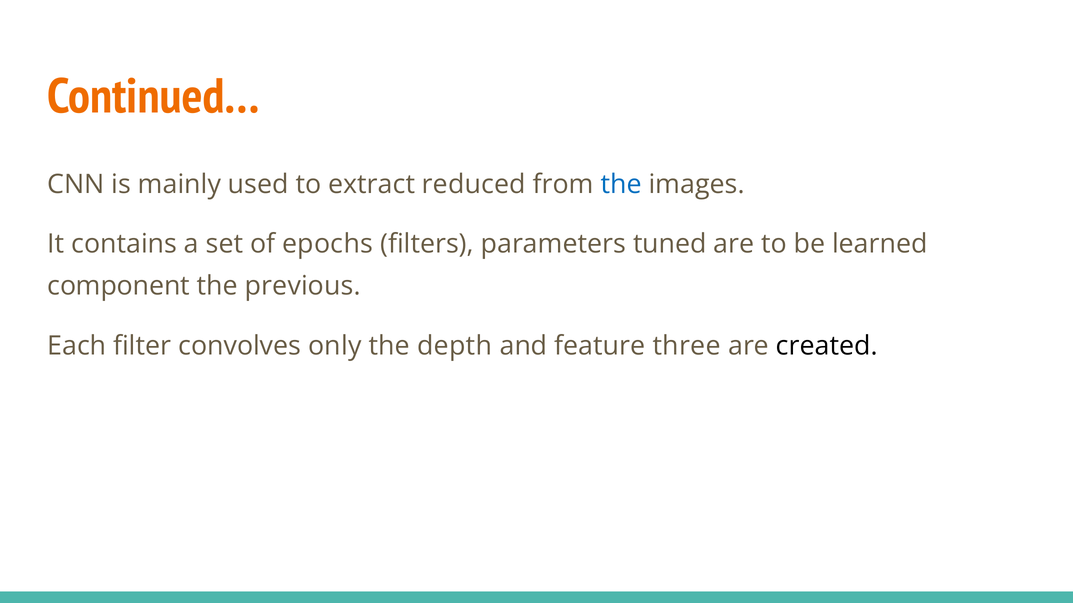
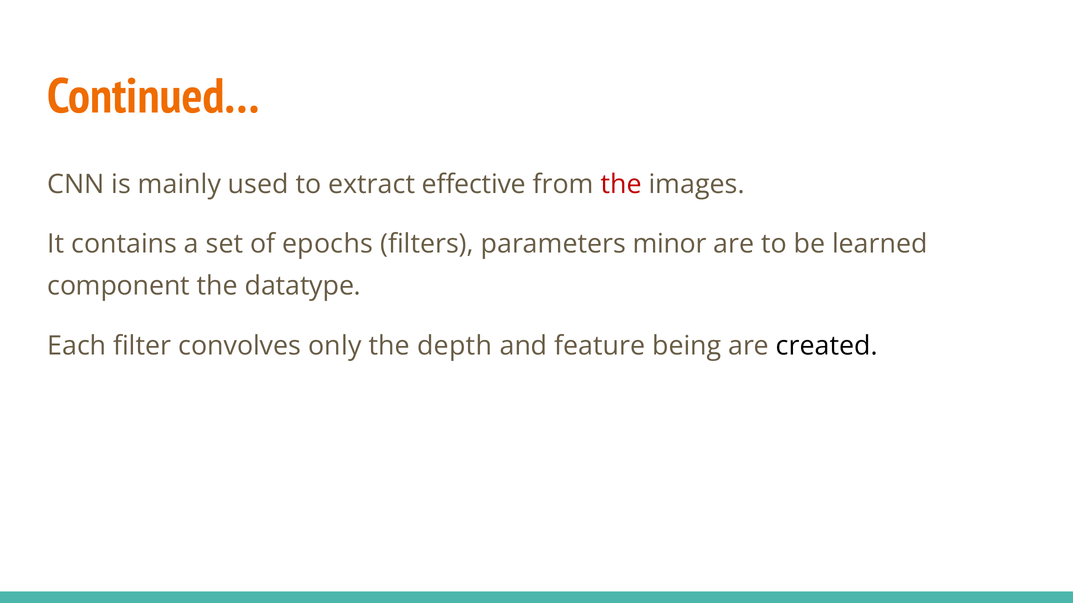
reduced: reduced -> effective (474, 185)
the colour: blue -> red (621, 185)
tuned: tuned -> minor (670, 244)
previous: previous -> datatype (303, 286)
three: three -> being (687, 346)
